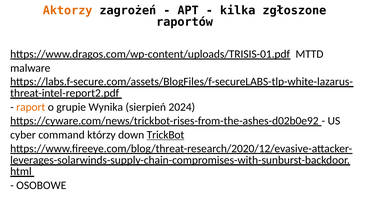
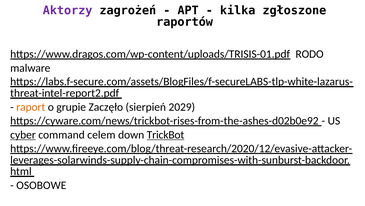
Aktorzy colour: orange -> purple (68, 11)
MTTD: MTTD -> RODO (310, 54)
Wynika: Wynika -> Zaczęło (106, 107)
2024: 2024 -> 2029 (182, 107)
cyber underline: none -> present (23, 134)
którzy: którzy -> celem (101, 134)
